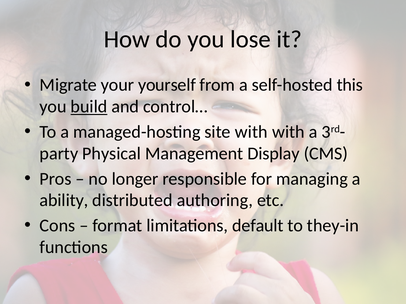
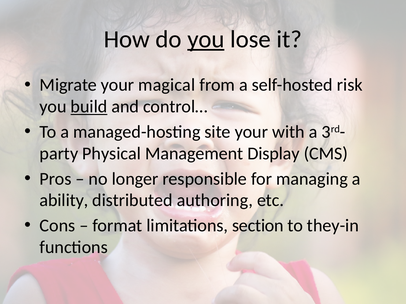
you underline: none -> present (206, 39)
yourself: yourself -> magical (167, 85)
this: this -> risk (350, 85)
site with: with -> your (251, 132)
default: default -> section (258, 226)
